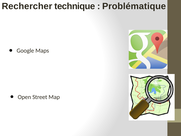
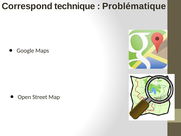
Rechercher: Rechercher -> Correspond (27, 6)
